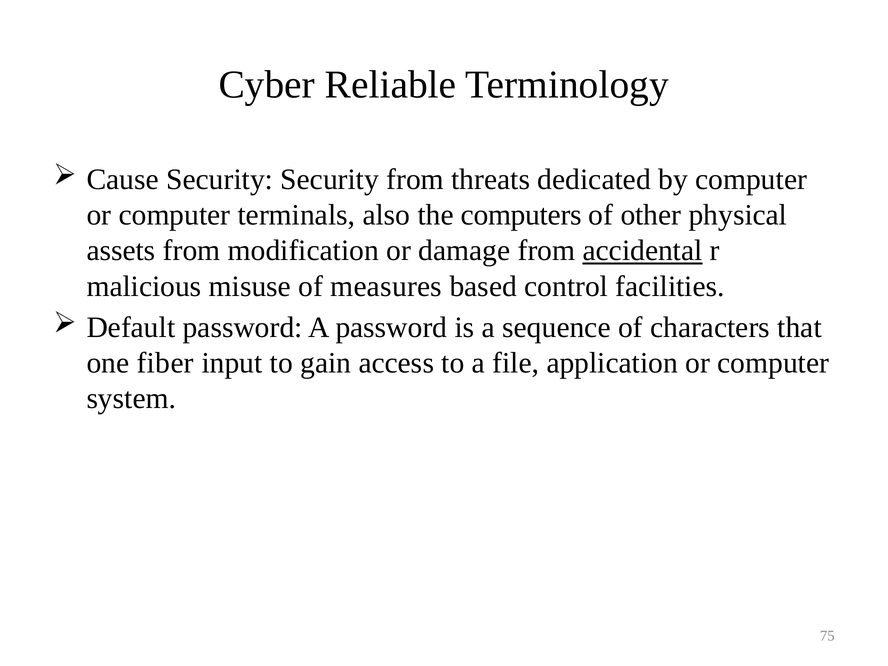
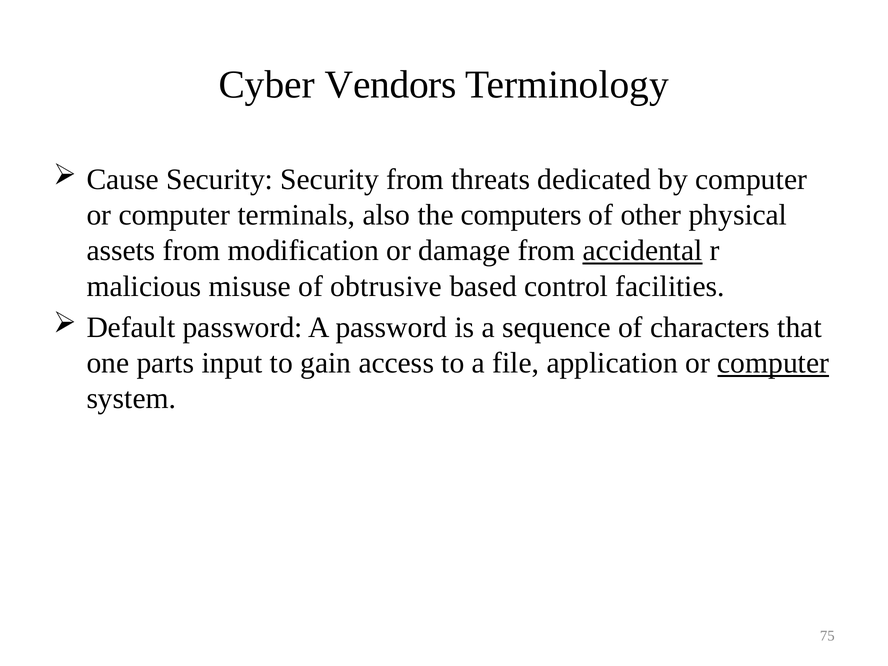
Reliable: Reliable -> Vendors (391, 85)
measures: measures -> obtrusive (386, 286)
fiber: fiber -> parts (165, 363)
computer underline: none -> present (773, 363)
